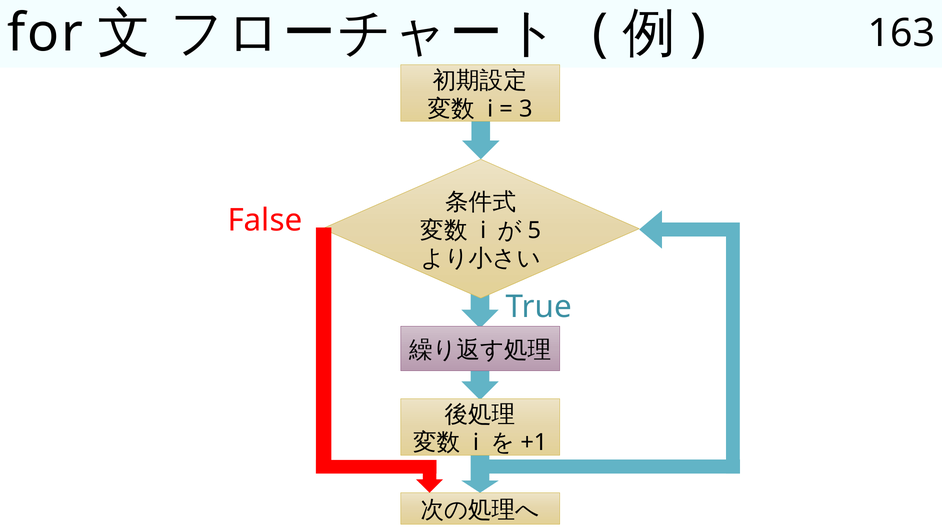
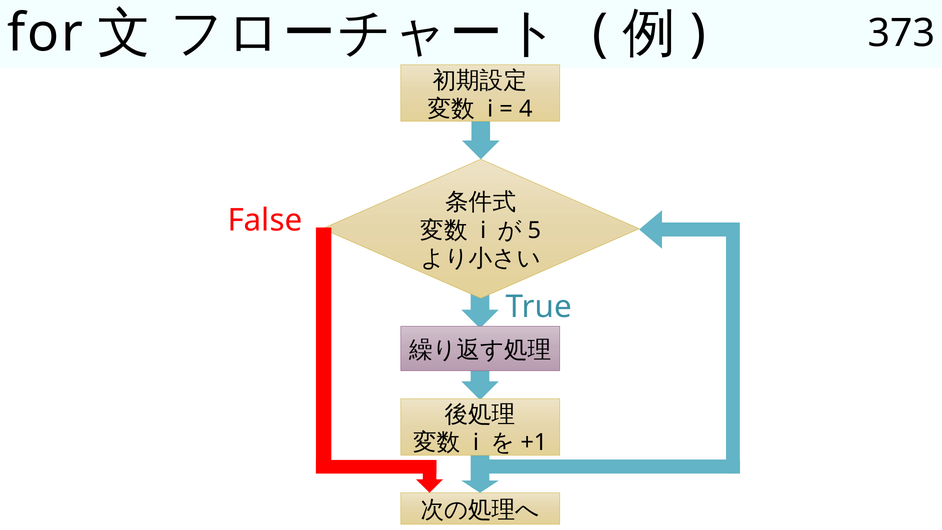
163: 163 -> 373 (901, 33)
3: 3 -> 4 (526, 109)
